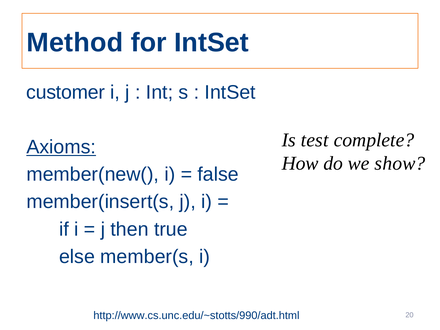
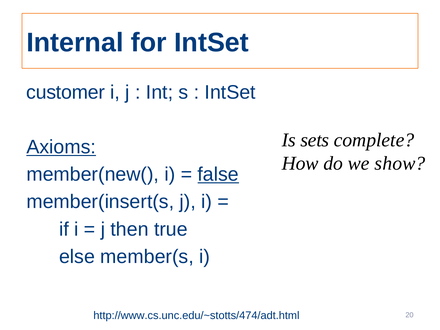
Method: Method -> Internal (75, 43)
test: test -> sets (315, 140)
false underline: none -> present (218, 174)
http://www.cs.unc.edu/~stotts/990/adt.html: http://www.cs.unc.edu/~stotts/990/adt.html -> http://www.cs.unc.edu/~stotts/474/adt.html (196, 315)
